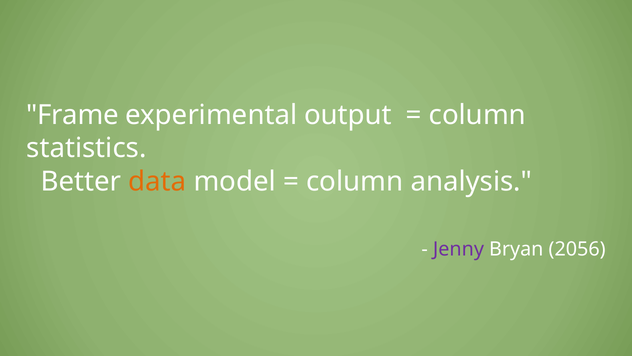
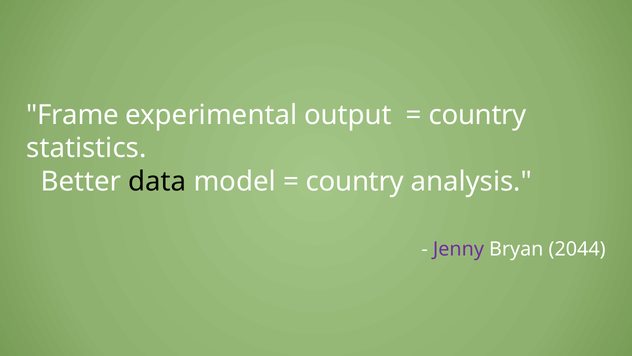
column: column -> country (478, 115)
data colour: orange -> black (157, 181)
column: column -> country (355, 181)
2056: 2056 -> 2044 (577, 249)
